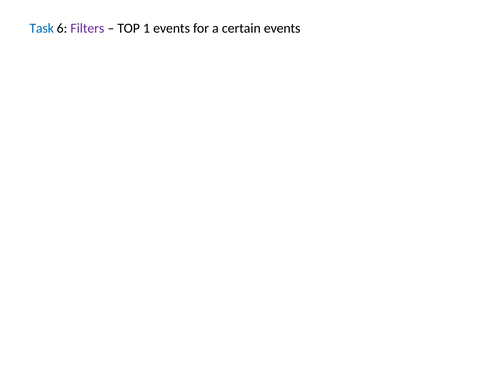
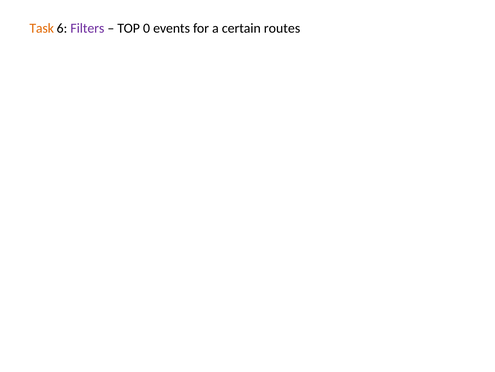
Task colour: blue -> orange (42, 28)
1: 1 -> 0 (147, 28)
certain events: events -> routes (282, 28)
